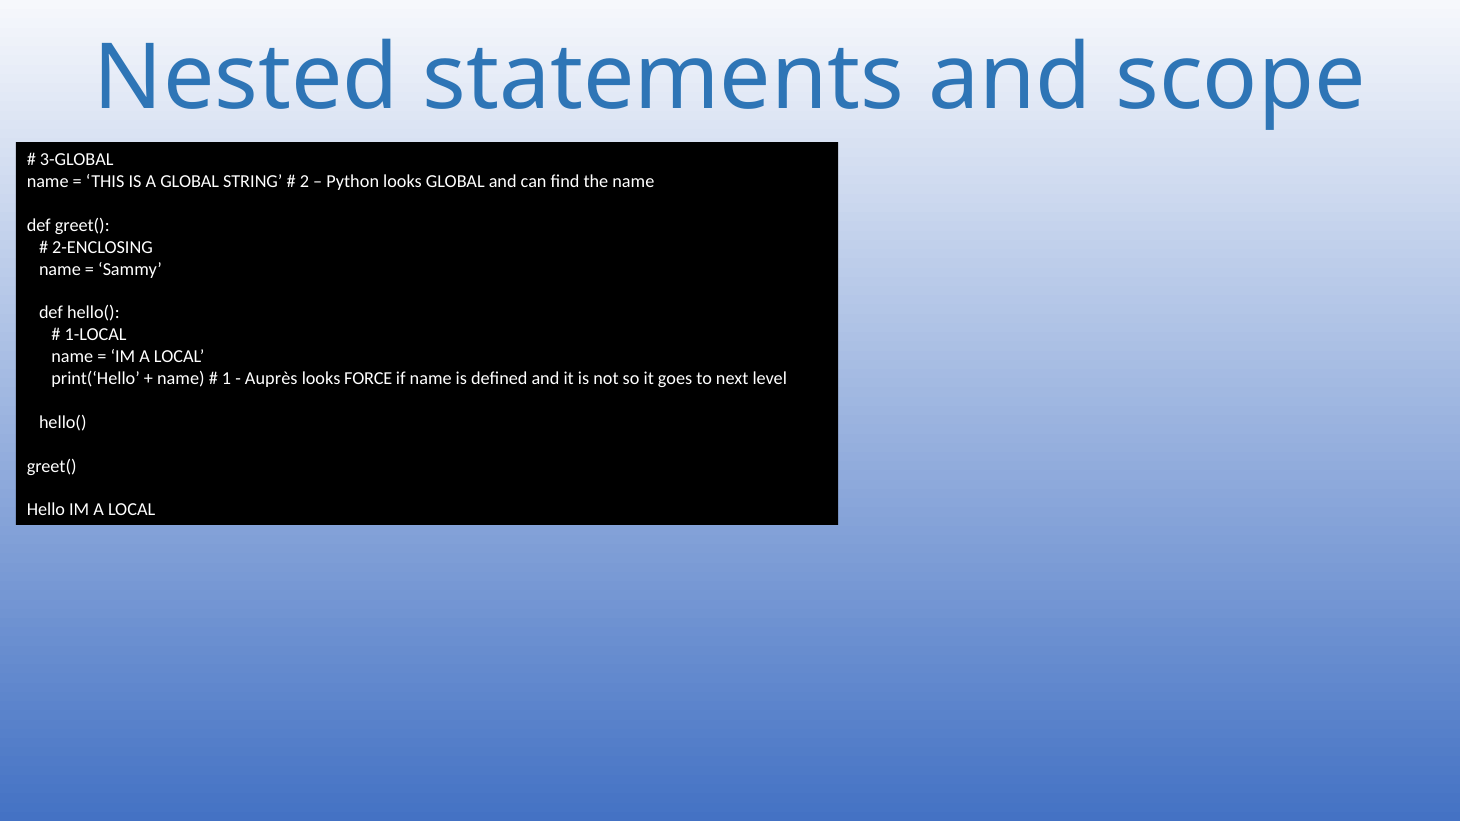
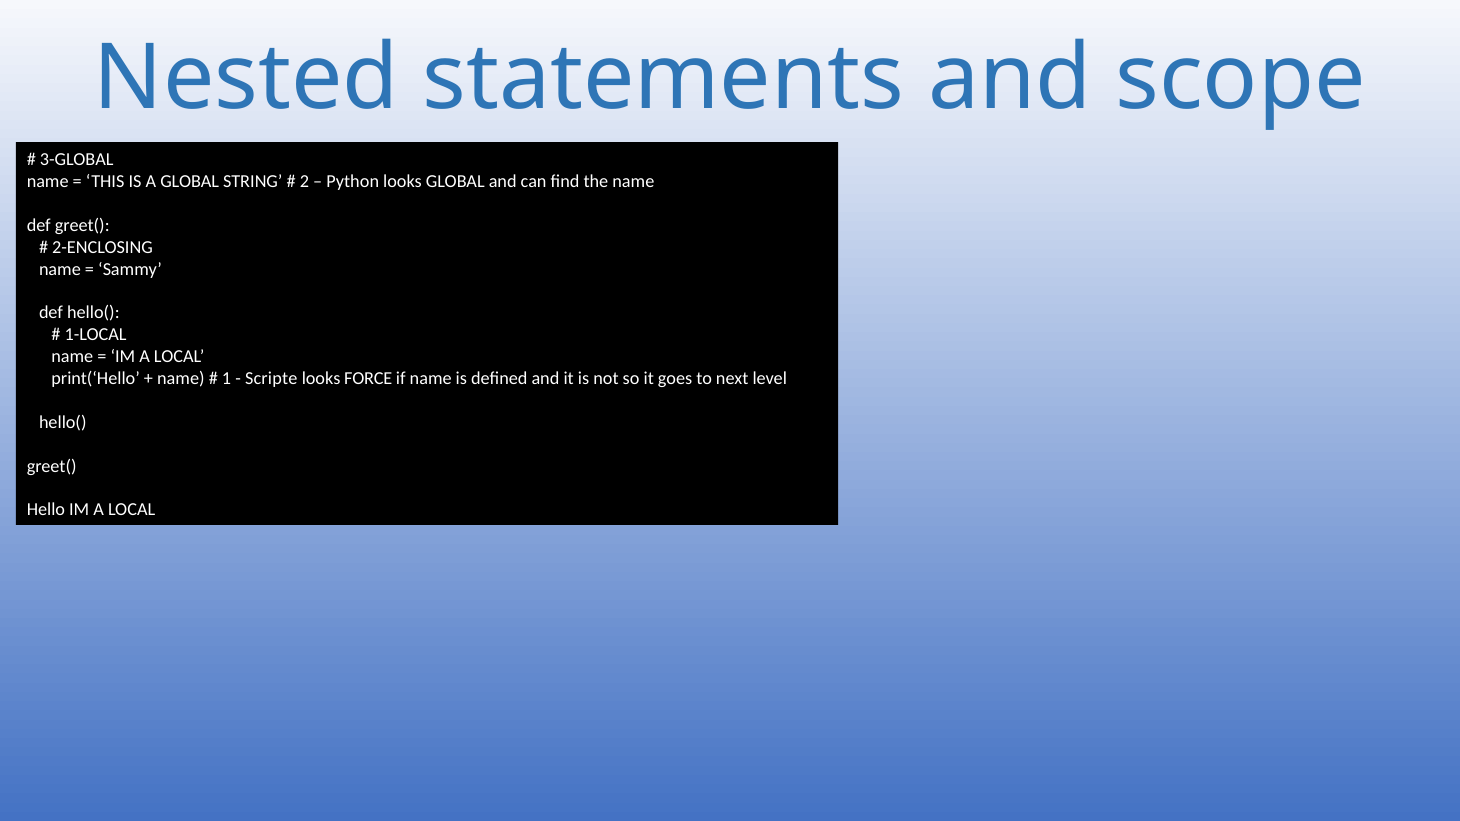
Auprès: Auprès -> Scripte (271, 379)
